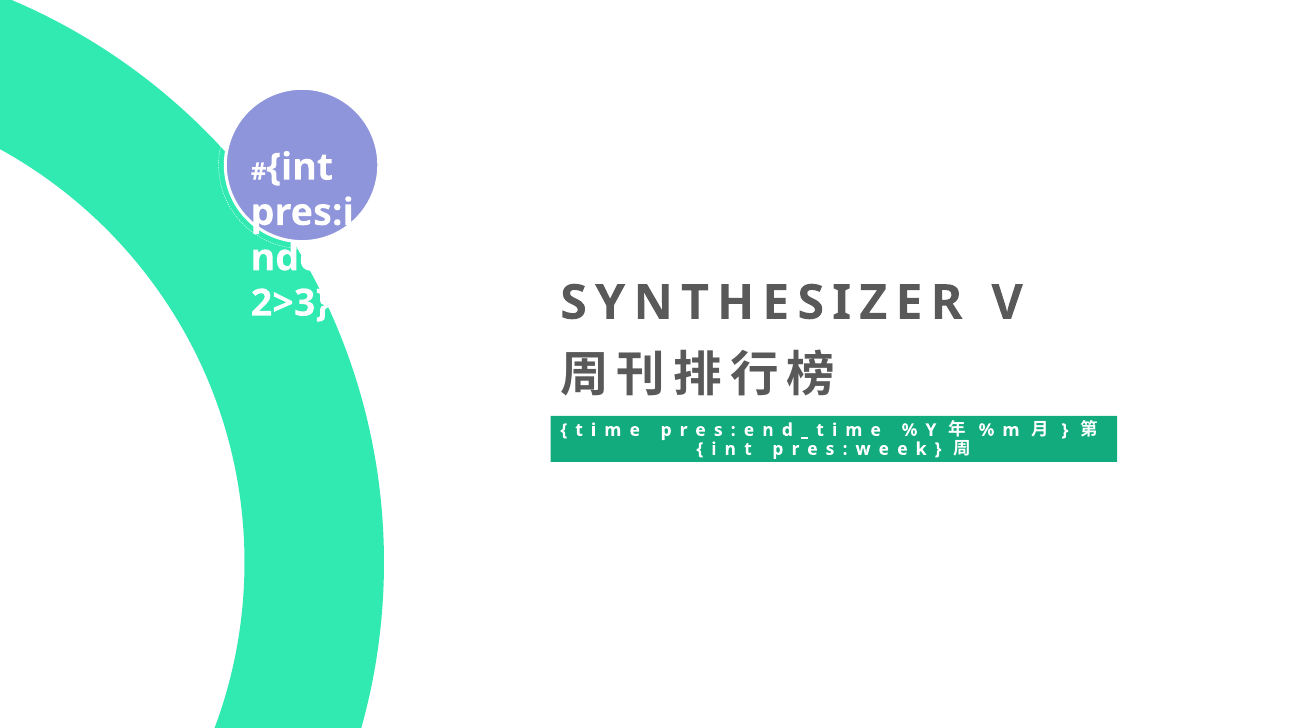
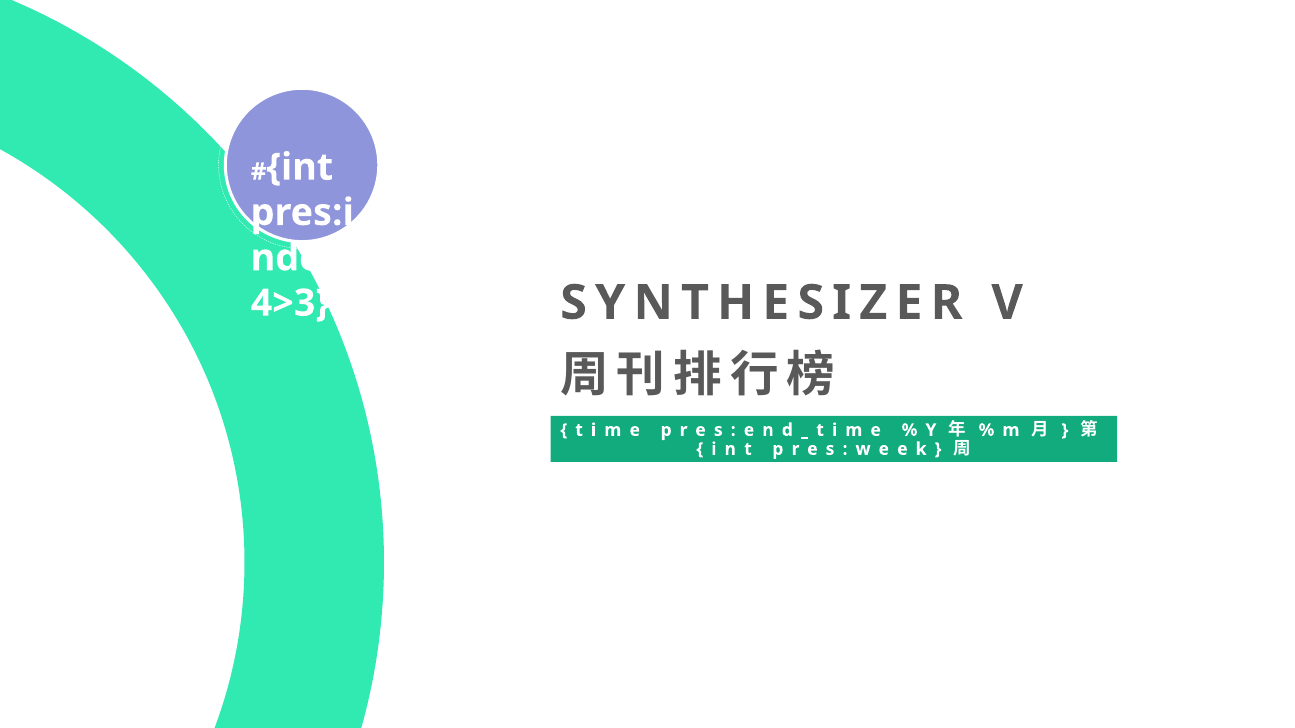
2>3: 2>3 -> 4>3 (290, 303)
